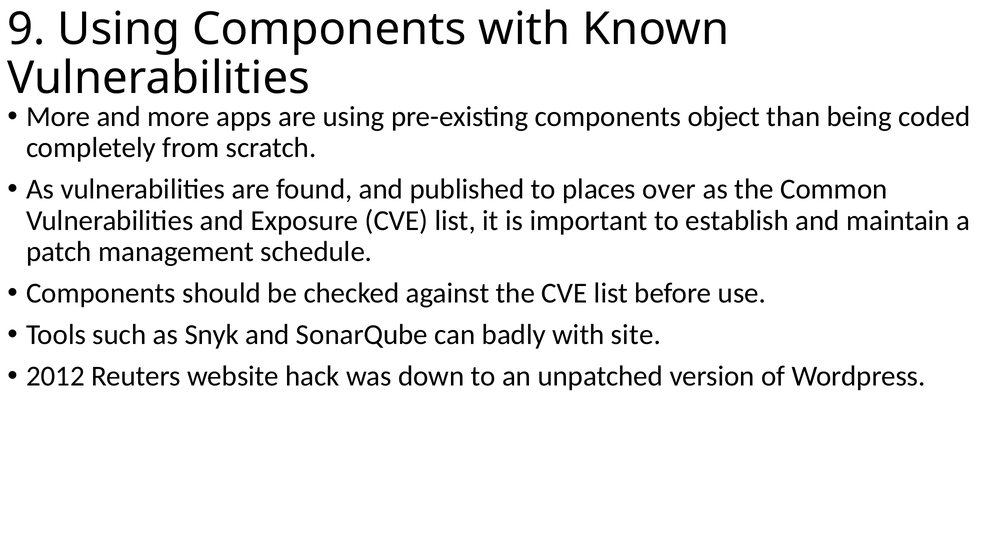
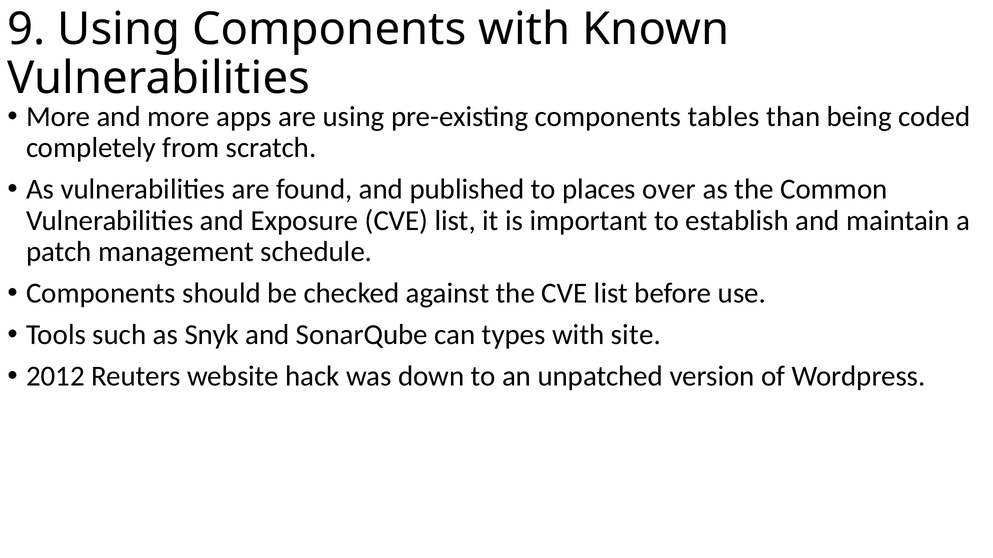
object: object -> tables (724, 117)
badly: badly -> types (514, 335)
